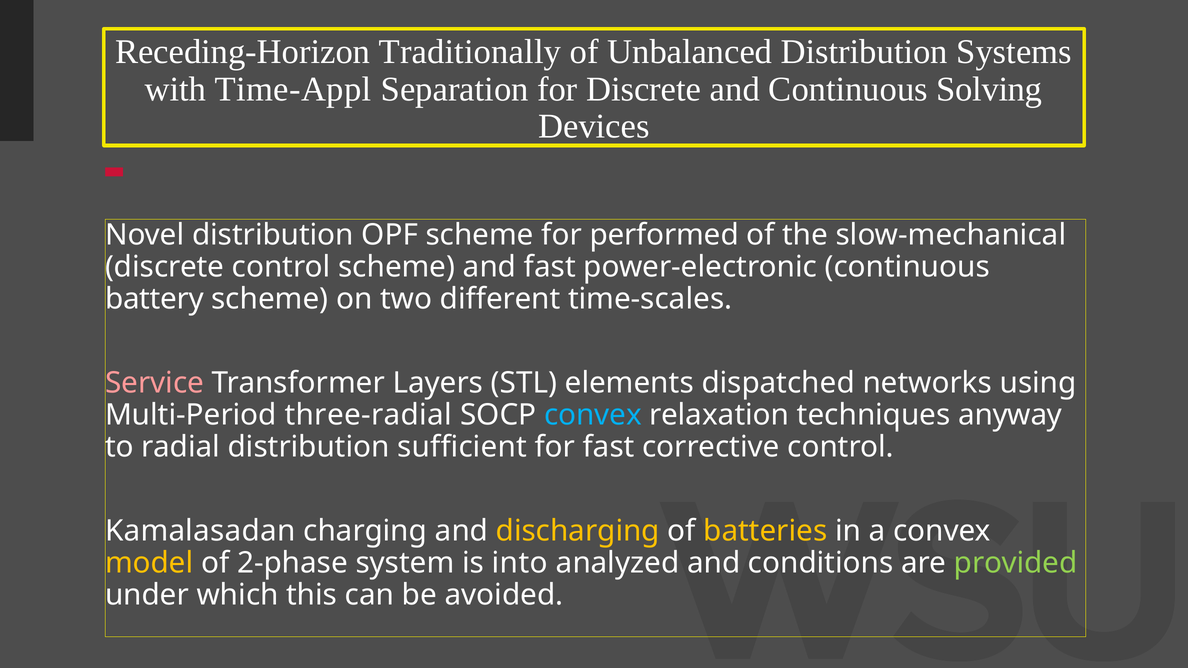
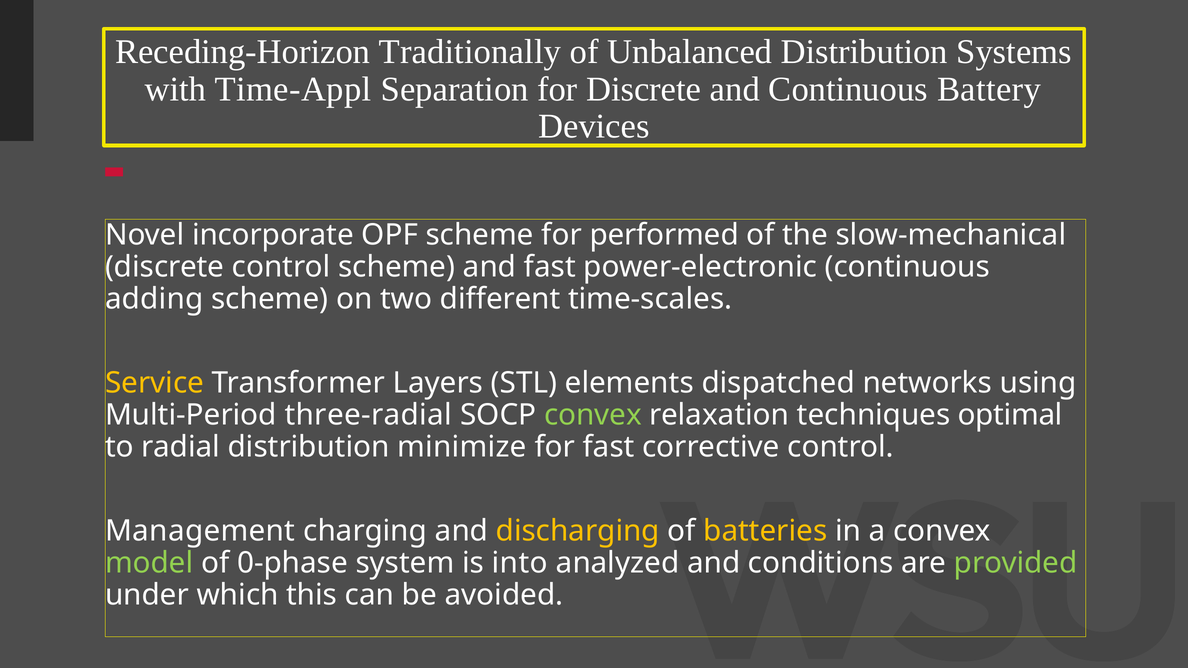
Solving: Solving -> Battery (989, 89)
Novel distribution: distribution -> incorporate (273, 235)
battery: battery -> adding (154, 299)
Service colour: pink -> yellow (155, 383)
convex colour: light blue -> light green (593, 415)
anyway: anyway -> optimal (1010, 415)
sufficient: sufficient -> minimize (462, 447)
Kamalasadan: Kamalasadan -> Management (200, 531)
model colour: yellow -> light green (149, 563)
2-phase: 2-phase -> 0-phase (292, 563)
